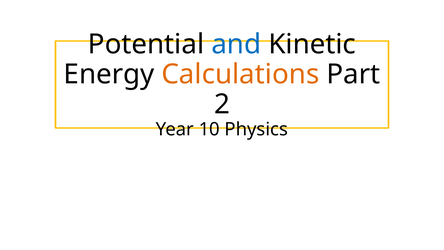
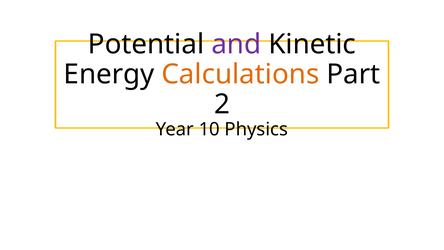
and colour: blue -> purple (236, 44)
